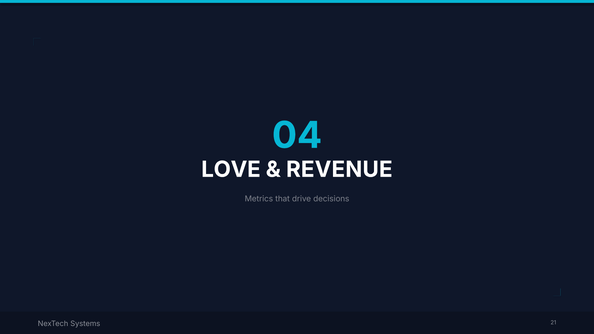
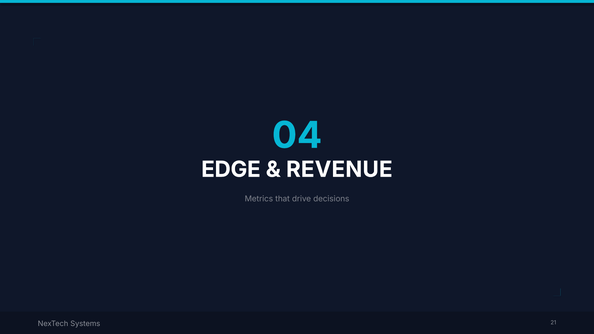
LOVE: LOVE -> EDGE (231, 170)
